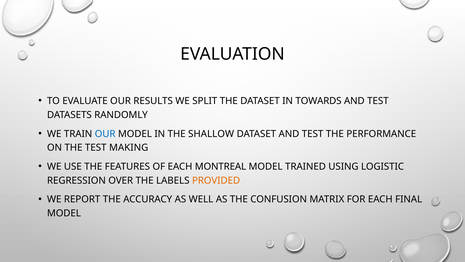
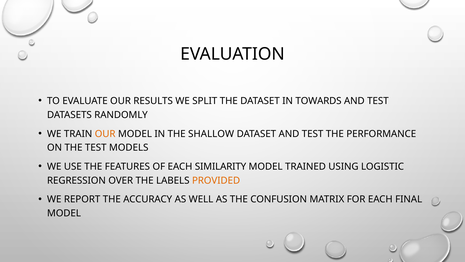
OUR colour: blue -> orange (105, 134)
MAKING: MAKING -> MODELS (129, 148)
MONTREAL: MONTREAL -> SIMILARITY (221, 166)
